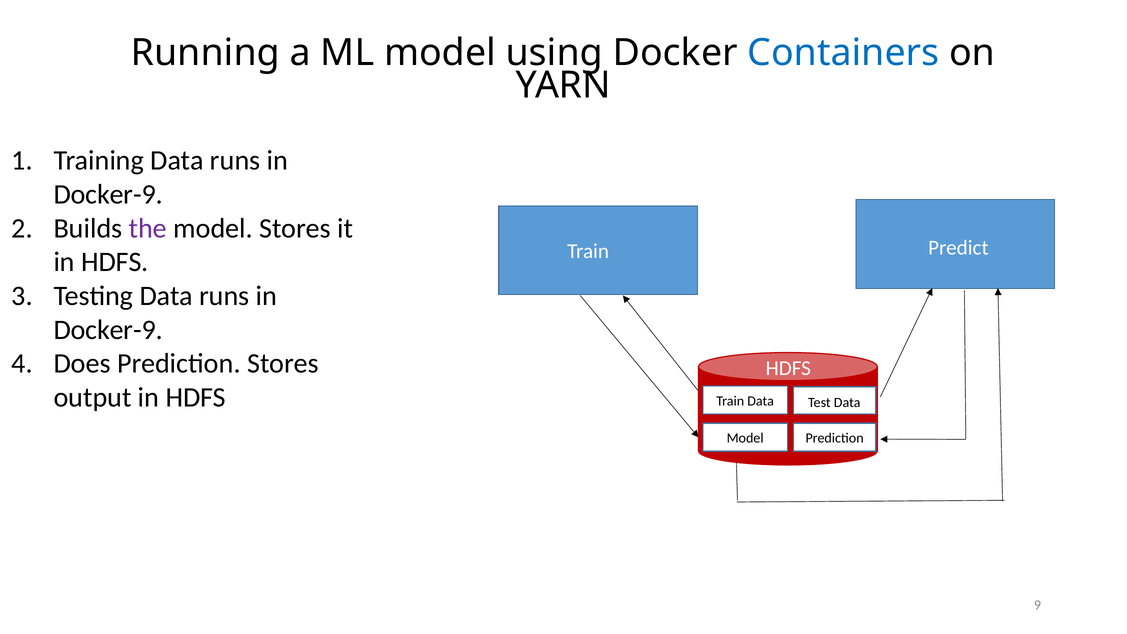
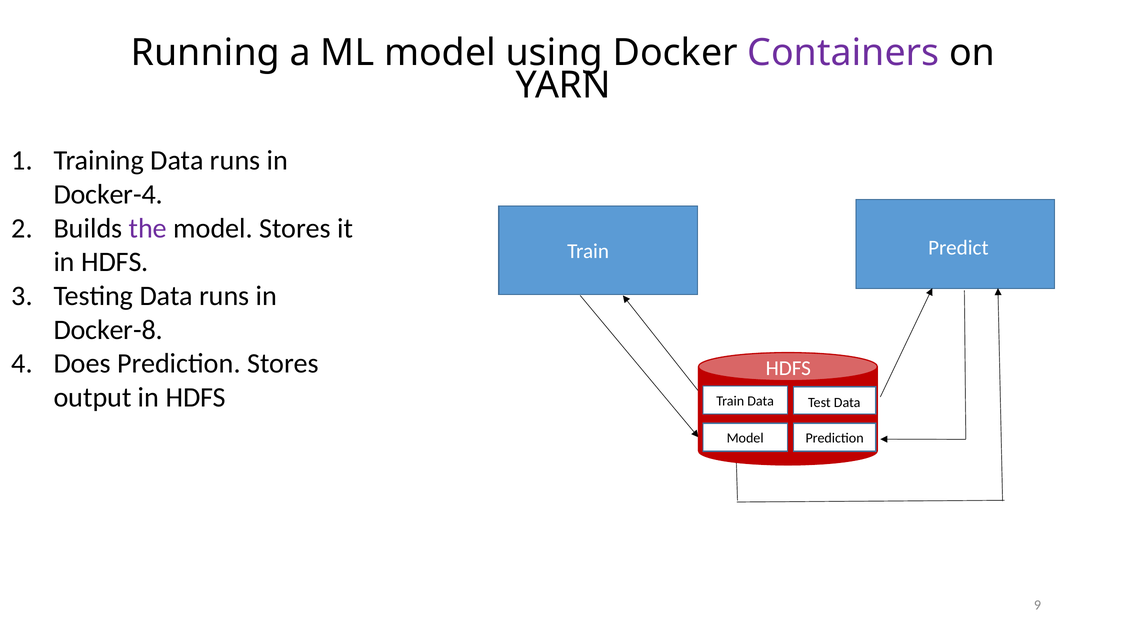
Containers colour: blue -> purple (843, 53)
Docker-9: Docker-9 -> Docker-4 (108, 194)
Docker-9: Docker-9 -> Docker-8 (108, 330)
